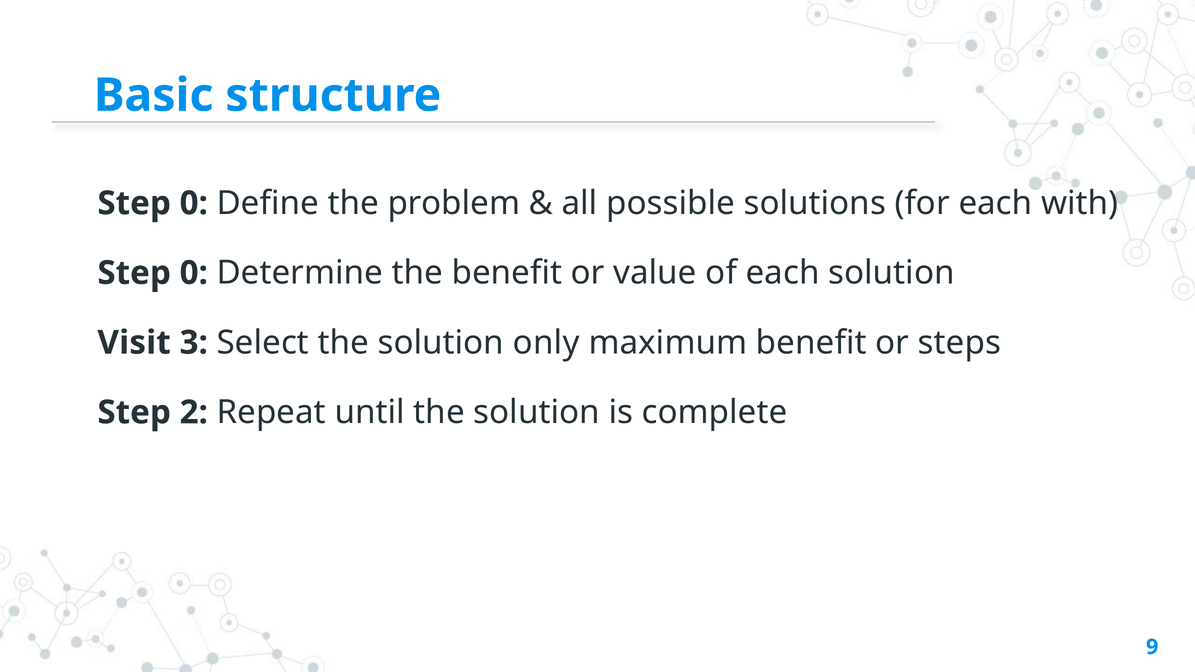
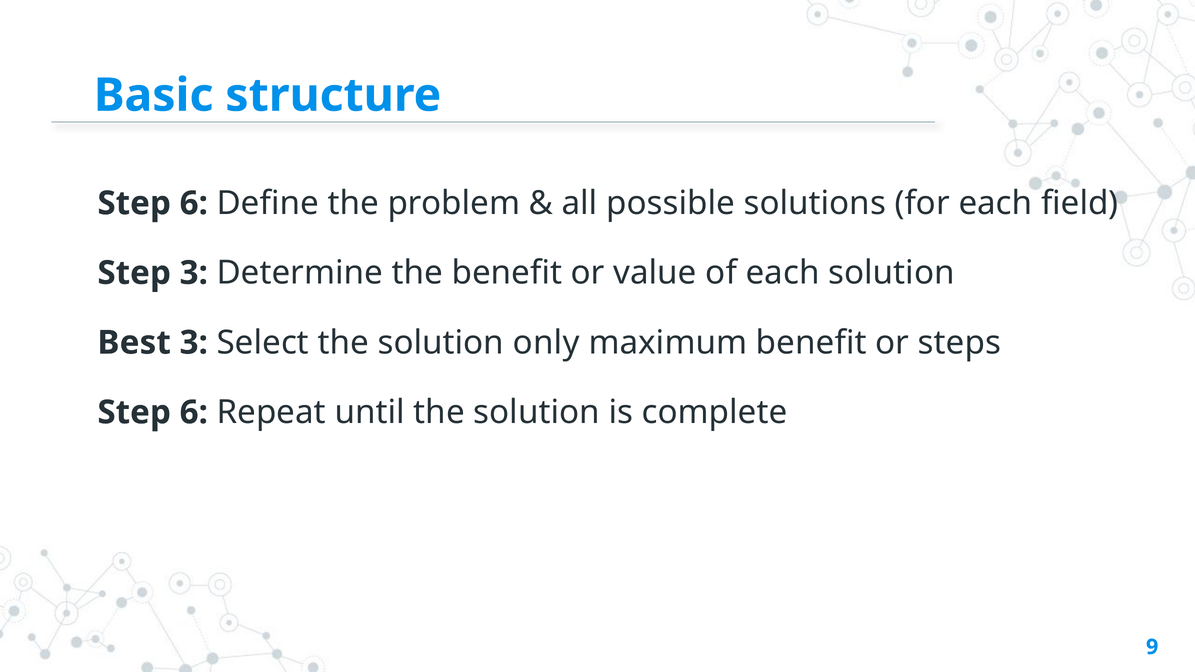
0: 0 -> 6 (194, 203)
with: with -> field (1080, 203)
0: 0 -> 3 (194, 273)
Visit: Visit -> Best (134, 343)
2: 2 -> 6 (194, 413)
